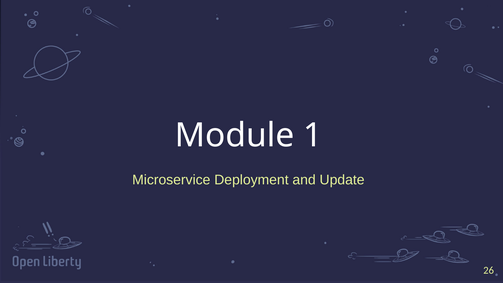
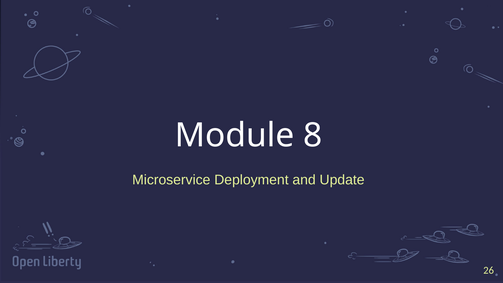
1: 1 -> 8 (313, 135)
